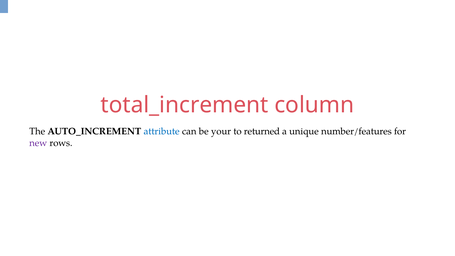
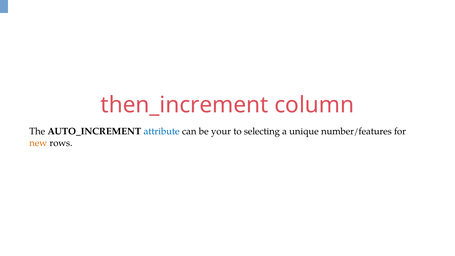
total_increment: total_increment -> then_increment (185, 105)
returned: returned -> selecting (262, 131)
new colour: purple -> orange (38, 143)
